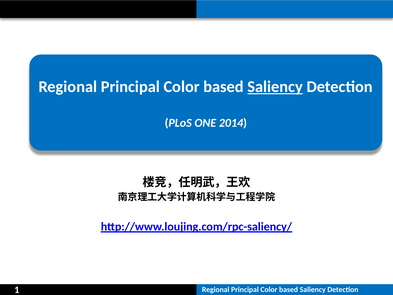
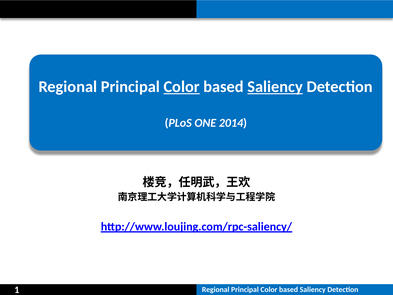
Color underline: none -> present (182, 87)
